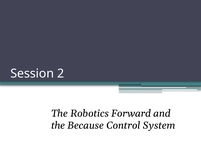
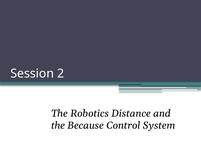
Forward: Forward -> Distance (131, 113)
